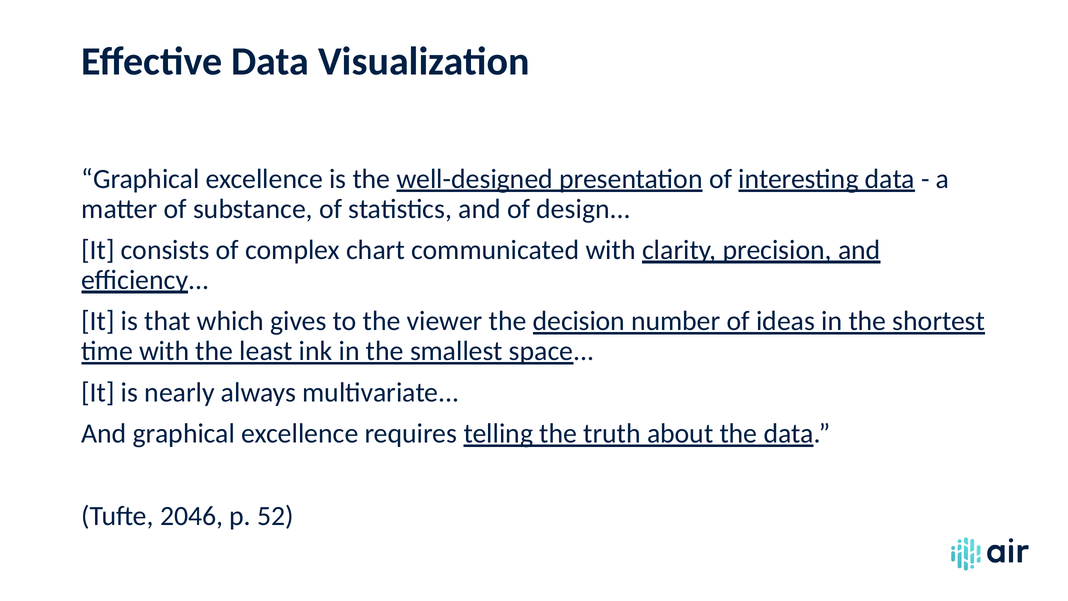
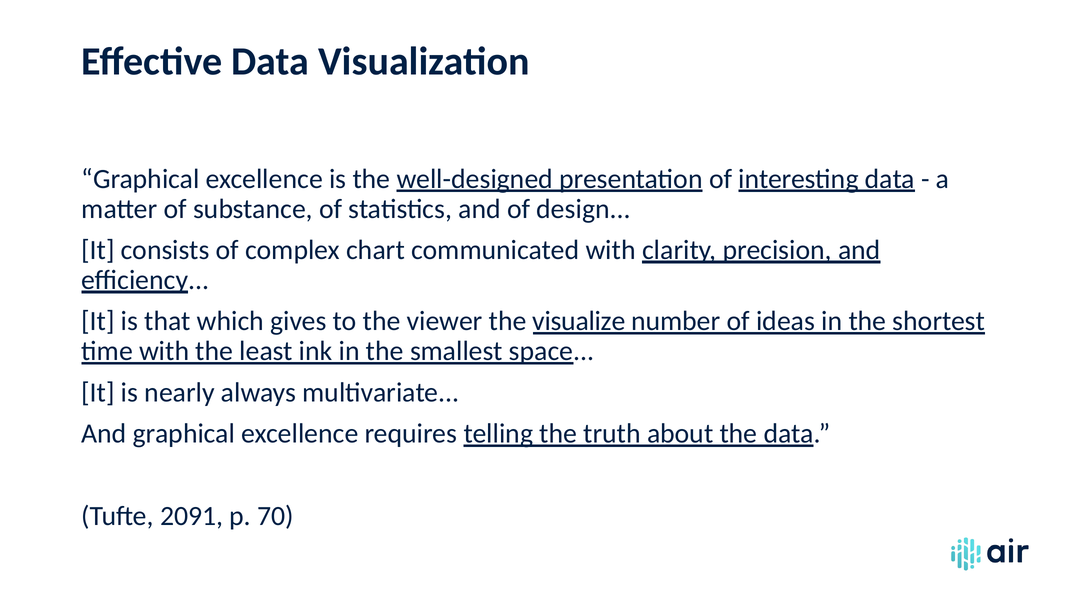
decision: decision -> visualize (579, 321)
2046: 2046 -> 2091 (192, 516)
52: 52 -> 70 (276, 516)
